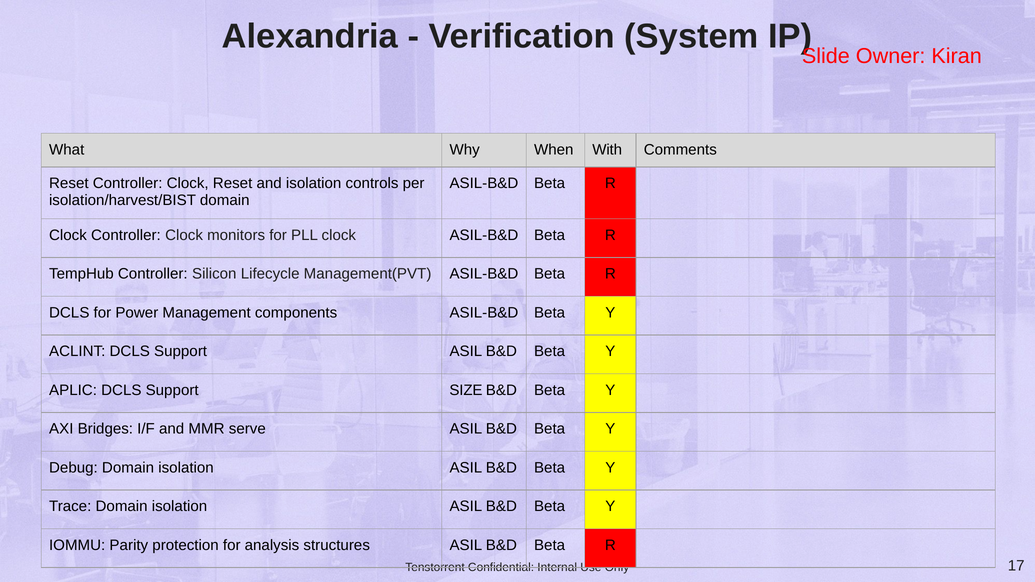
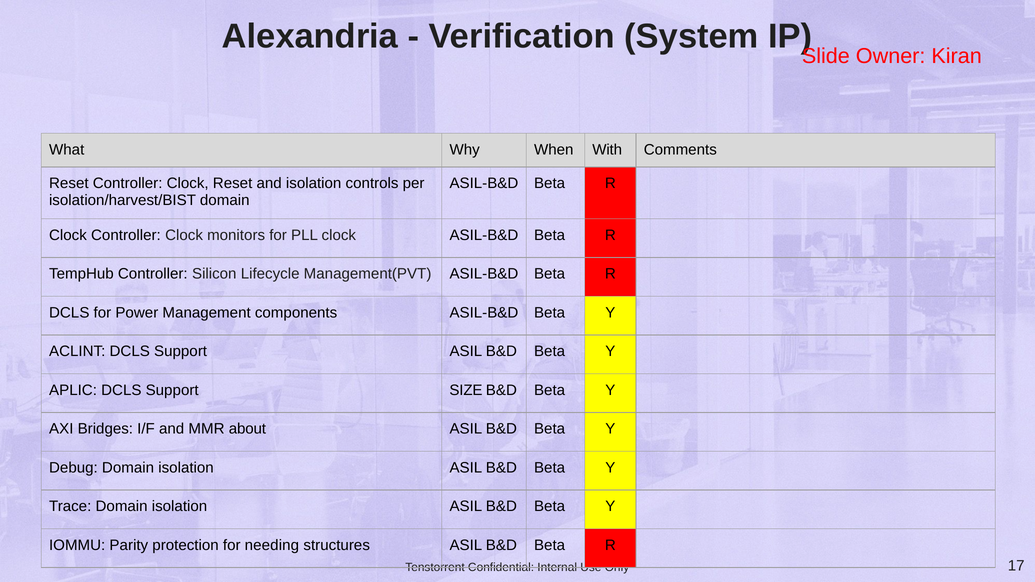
serve: serve -> about (247, 429)
analysis: analysis -> needing (272, 545)
